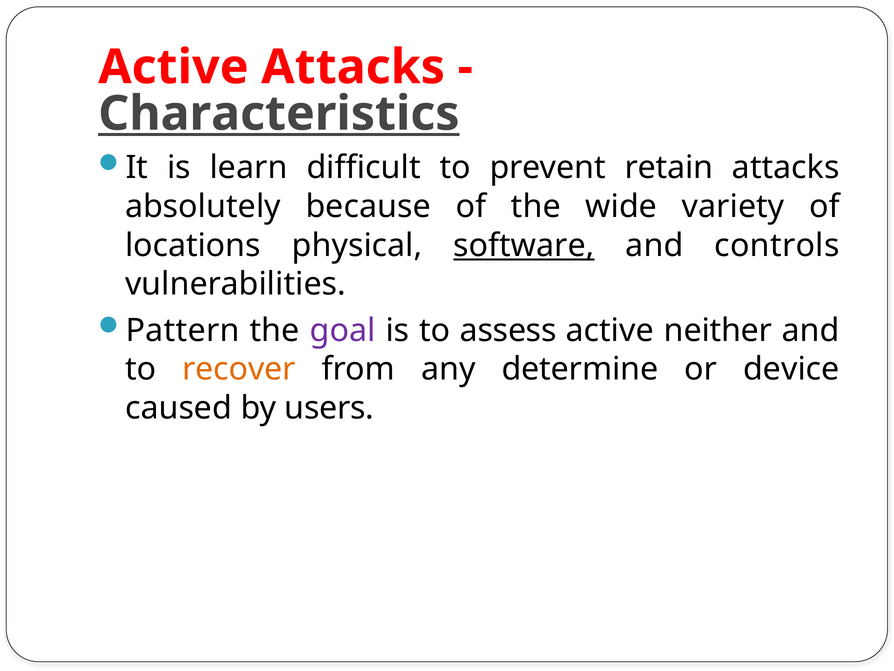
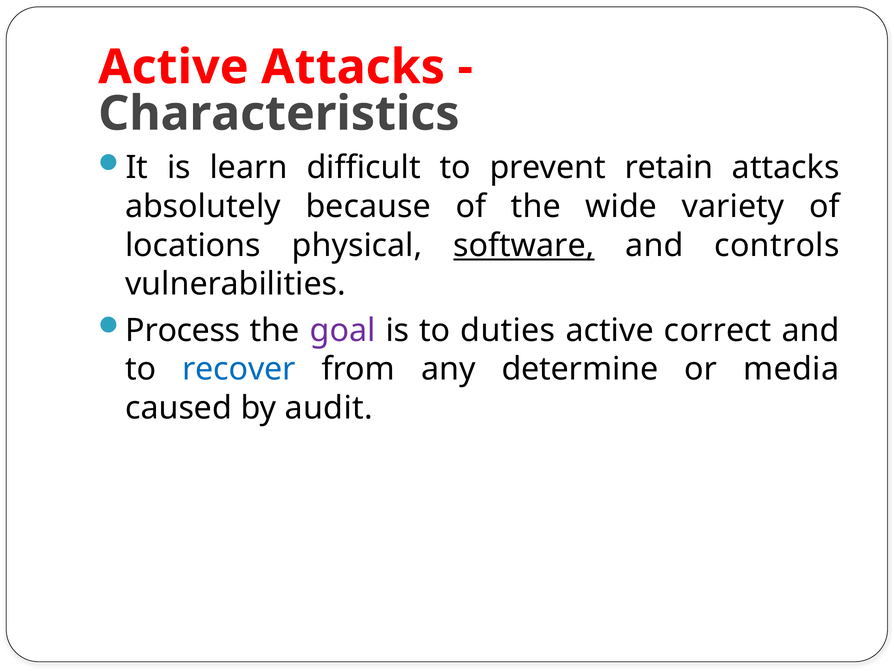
Characteristics underline: present -> none (279, 114)
Pattern: Pattern -> Process (183, 330)
assess: assess -> duties (508, 330)
neither: neither -> correct (718, 330)
recover colour: orange -> blue (239, 369)
device: device -> media (791, 369)
users: users -> audit (329, 408)
